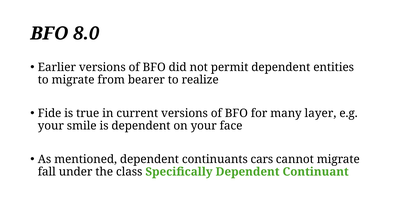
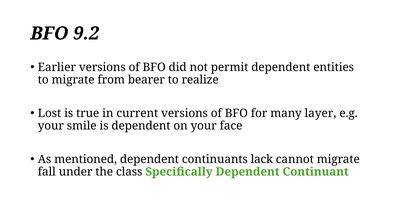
8.0: 8.0 -> 9.2 (86, 33)
Fide: Fide -> Lost (49, 113)
cars: cars -> lack (262, 159)
